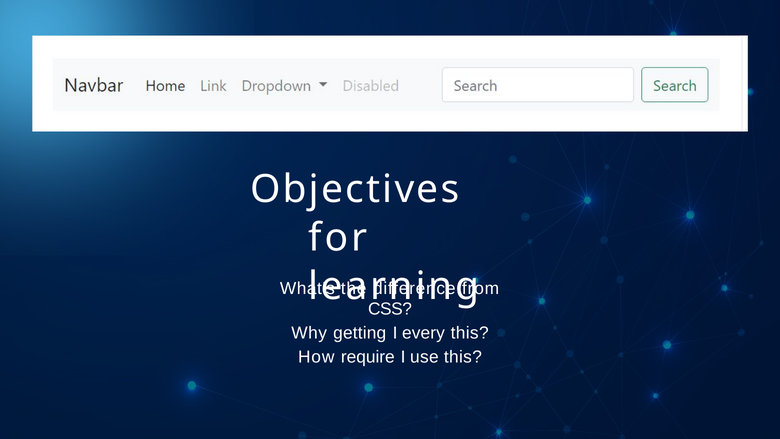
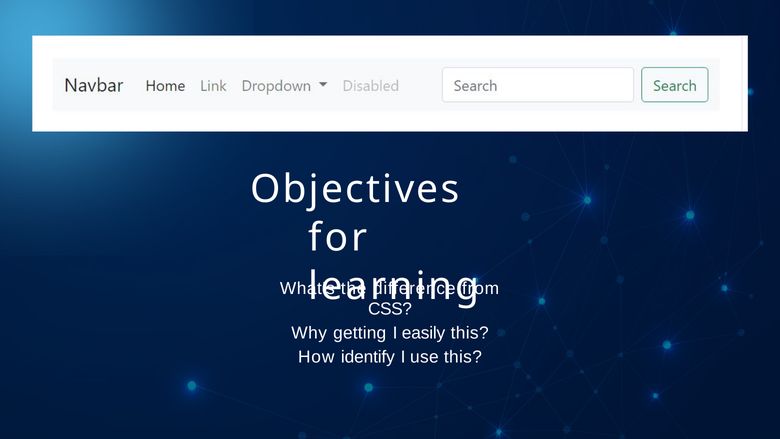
every: every -> easily (424, 333)
require: require -> identify (368, 357)
